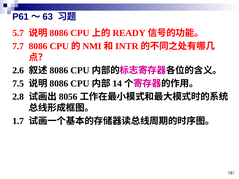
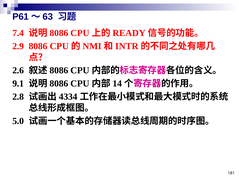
5.7: 5.7 -> 7.4 (18, 33)
7.7: 7.7 -> 2.9 (18, 46)
7.5: 7.5 -> 9.1 (18, 84)
8056: 8056 -> 4334 (68, 97)
1.7: 1.7 -> 5.0 (18, 121)
